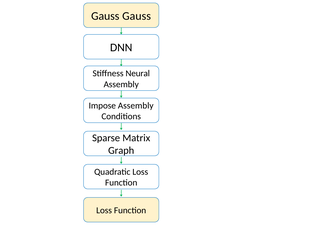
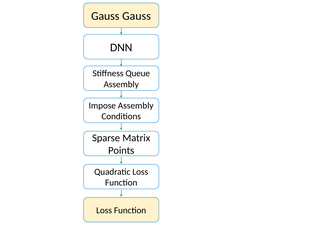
Neural: Neural -> Queue (138, 74)
Graph: Graph -> Points (121, 151)
